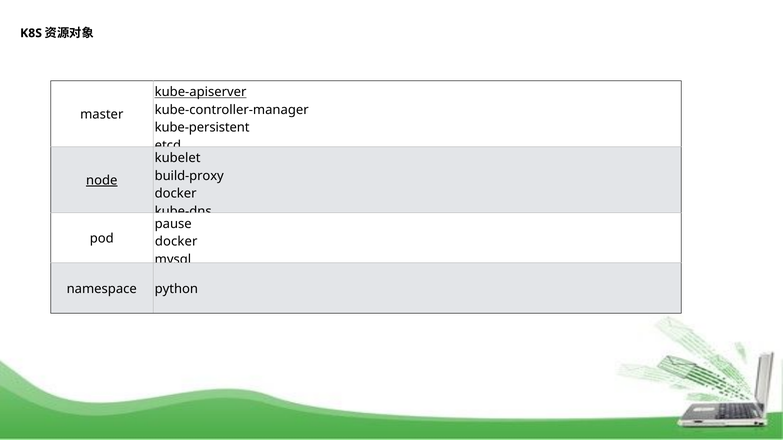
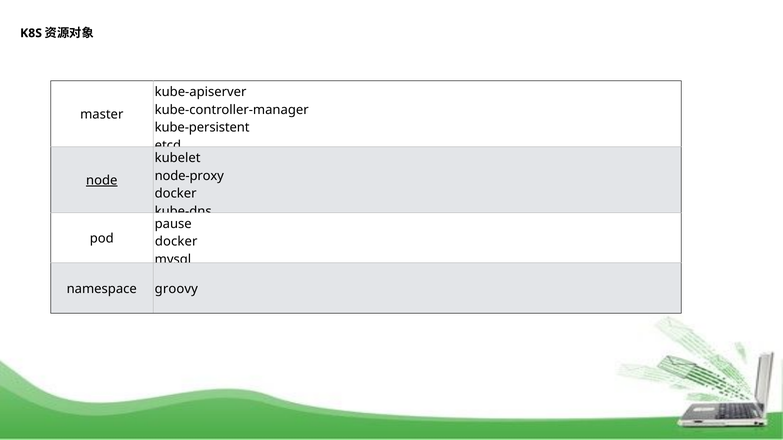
kube-apiserver underline: present -> none (201, 92)
build-proxy: build-proxy -> node-proxy (189, 176)
python: python -> groovy (176, 289)
